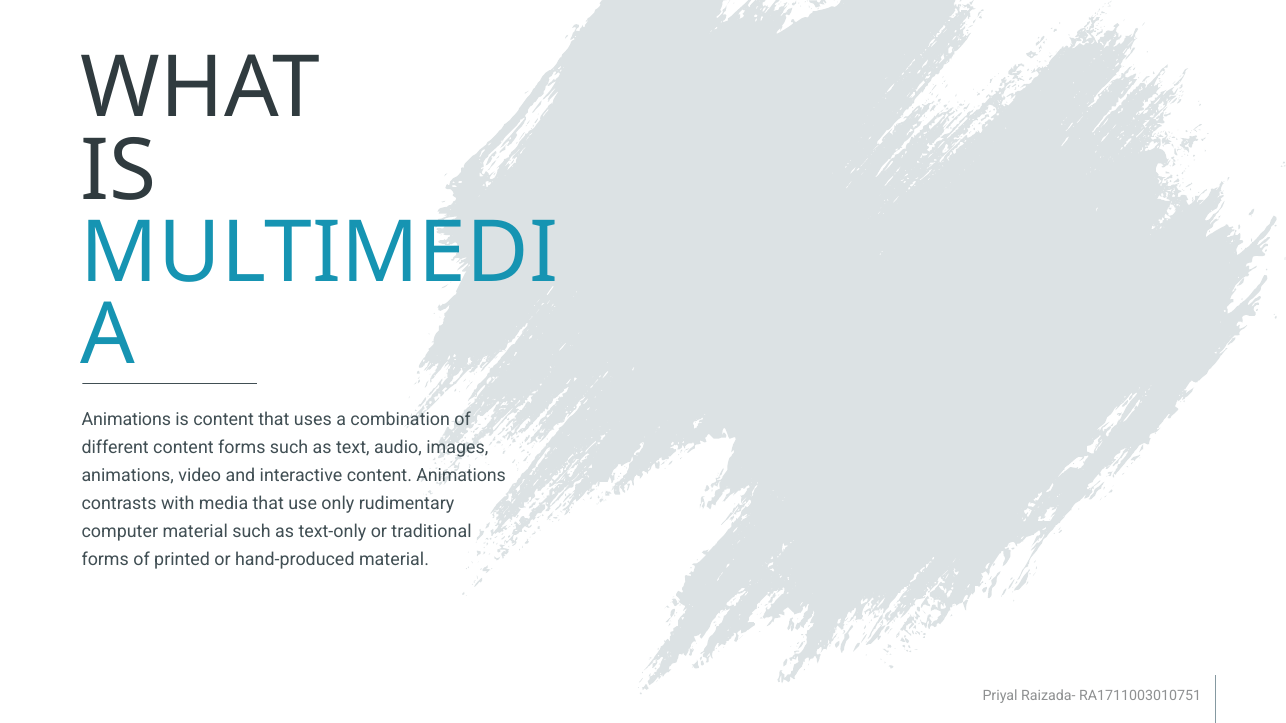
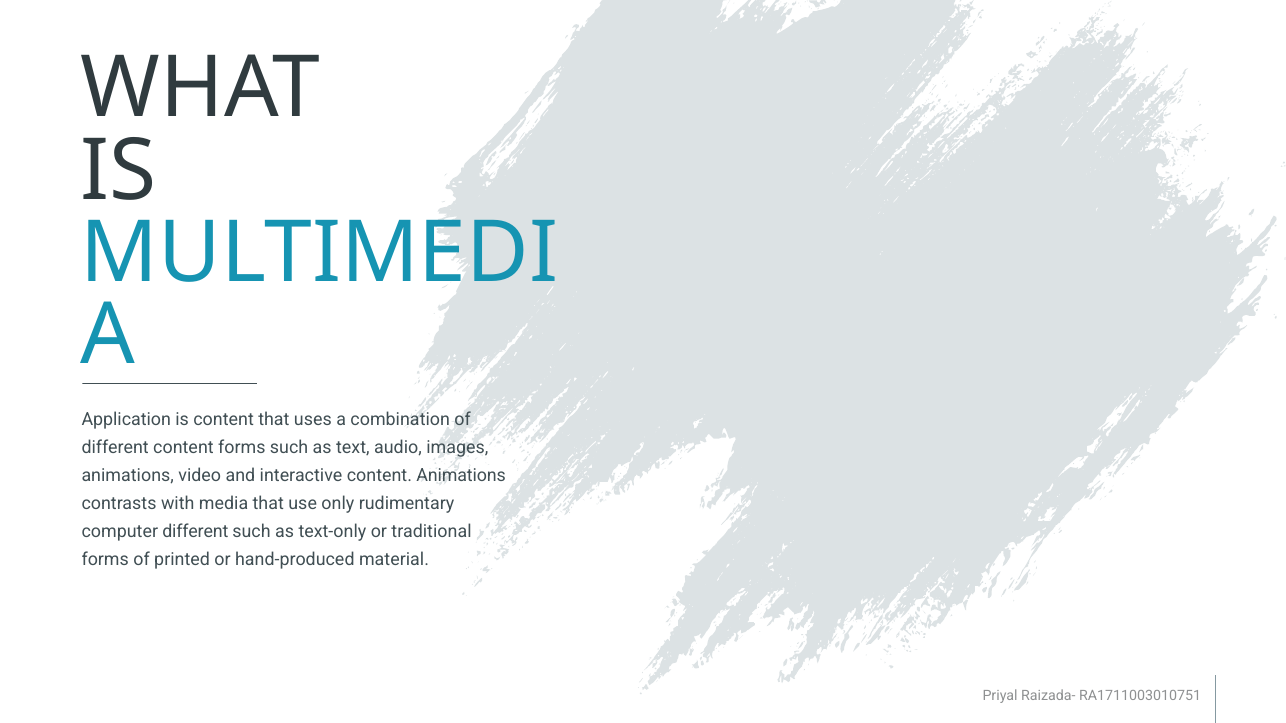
Animations: Animations -> Application (126, 420)
computer material: material -> different (195, 532)
